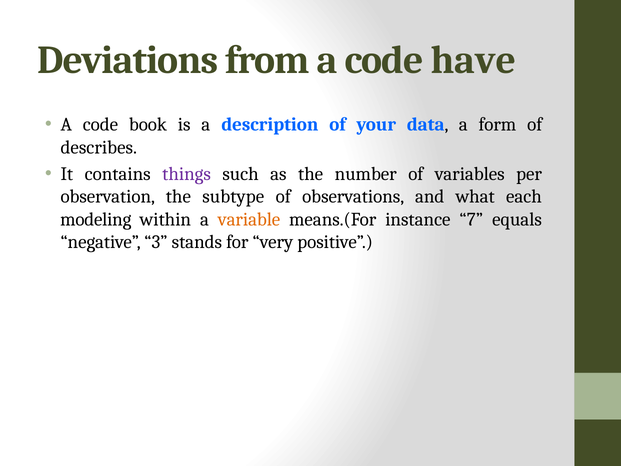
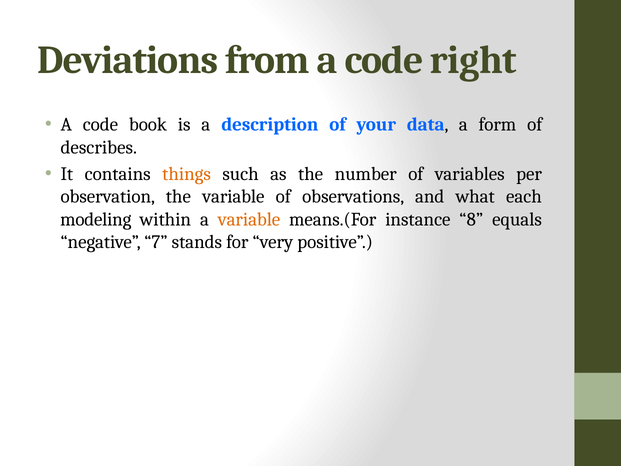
have: have -> right (473, 60)
things colour: purple -> orange (187, 174)
the subtype: subtype -> variable (233, 197)
7: 7 -> 8 (471, 219)
3: 3 -> 7 (156, 242)
